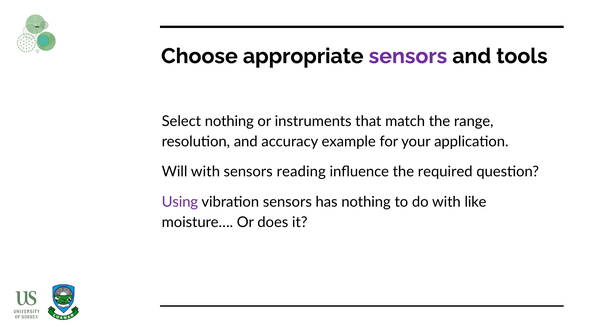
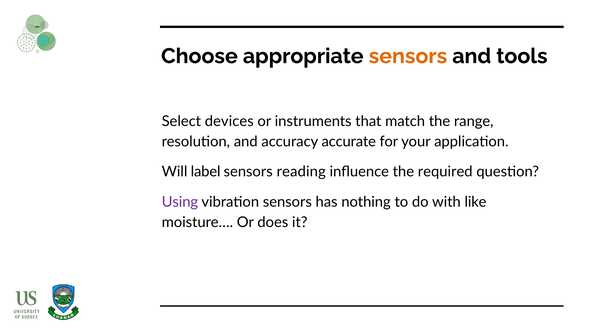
sensors colour: purple -> orange (408, 56)
Select nothing: nothing -> devices (229, 121)
example: example -> accurate (349, 142)
Will with: with -> label (206, 172)
